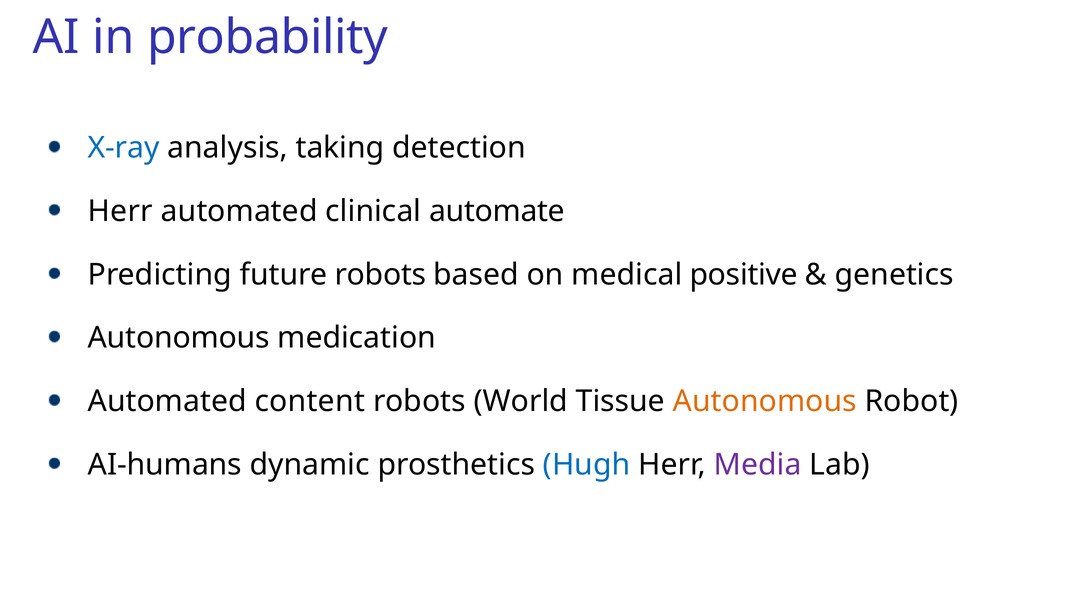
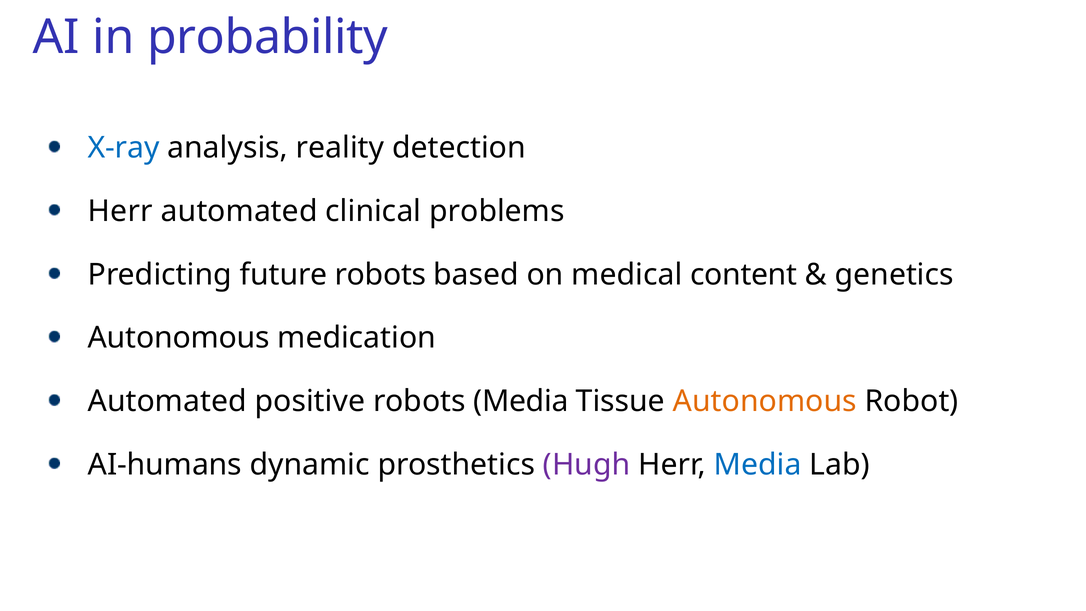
taking: taking -> reality (340, 148)
automate: automate -> problems (497, 211)
positive: positive -> content (744, 275)
content: content -> positive (310, 401)
robots World: World -> Media (521, 401)
Hugh colour: blue -> purple (587, 465)
Media colour: purple -> blue (758, 465)
